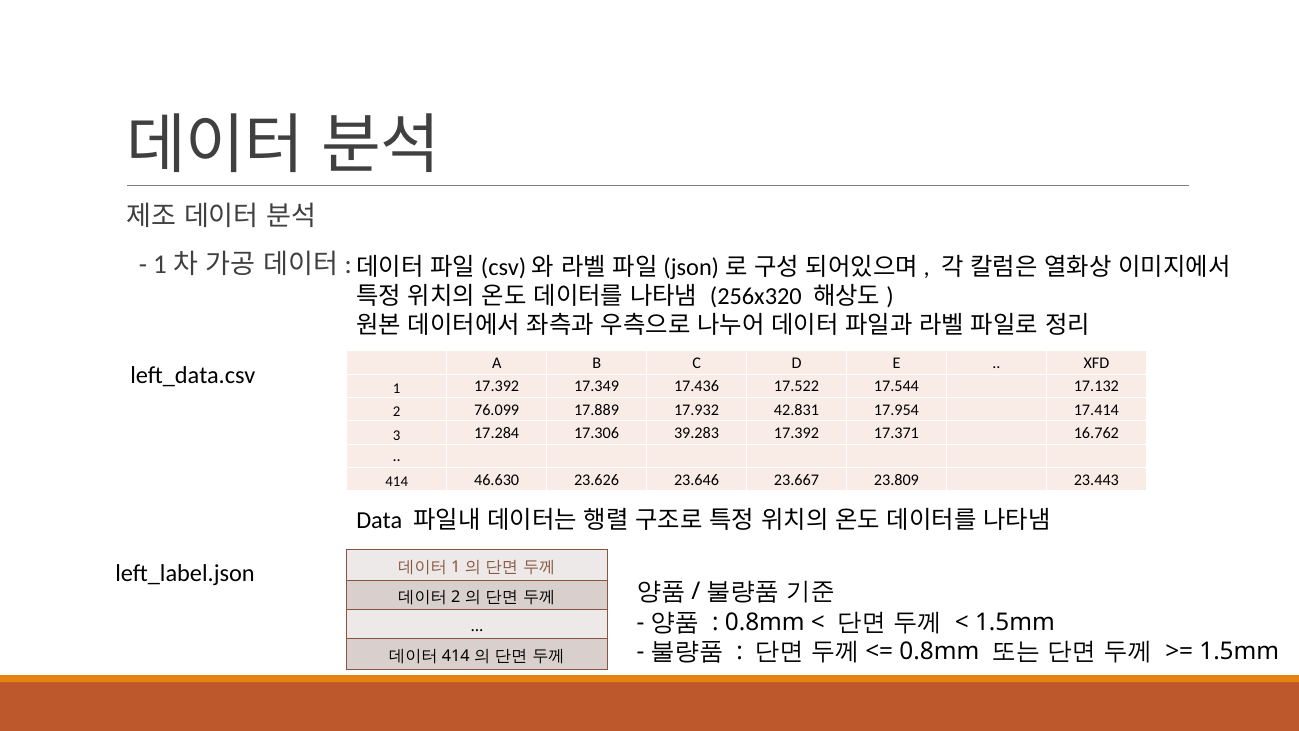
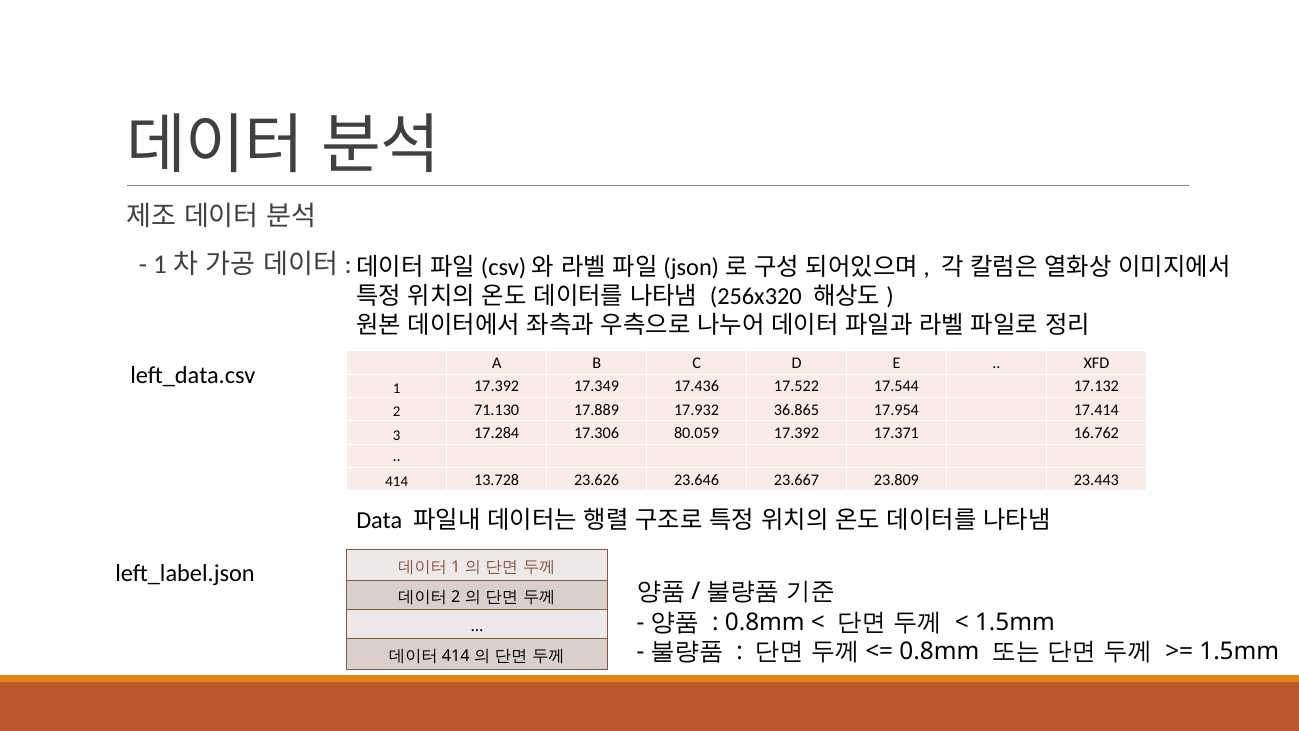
76.099: 76.099 -> 71.130 (497, 410)
42.831: 42.831 -> 36.865 (796, 410)
39.283: 39.283 -> 80.059 (697, 433)
46.630: 46.630 -> 13.728 (497, 480)
